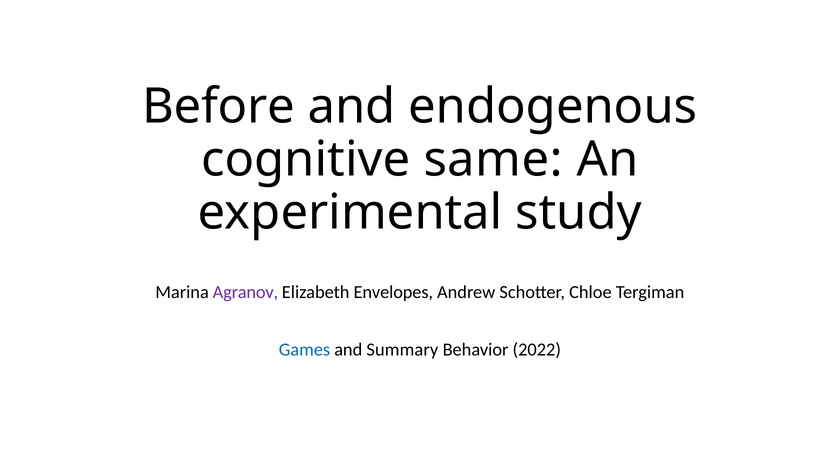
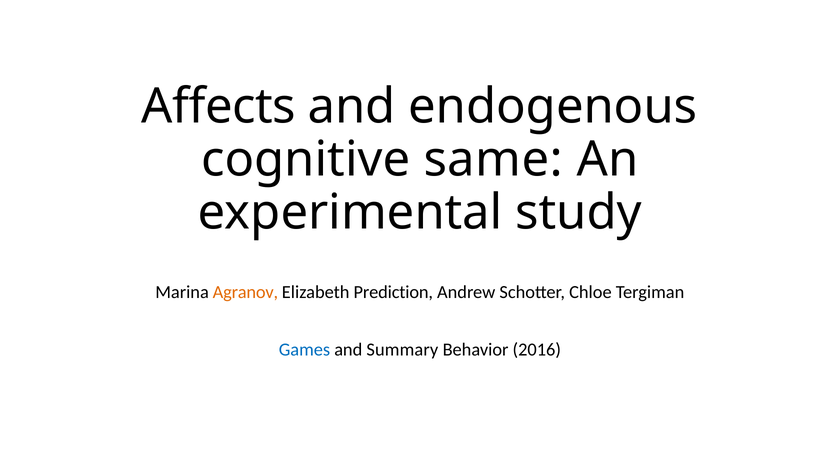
Before: Before -> Affects (219, 107)
Agranov colour: purple -> orange (245, 292)
Envelopes: Envelopes -> Prediction (393, 292)
2022: 2022 -> 2016 (537, 349)
